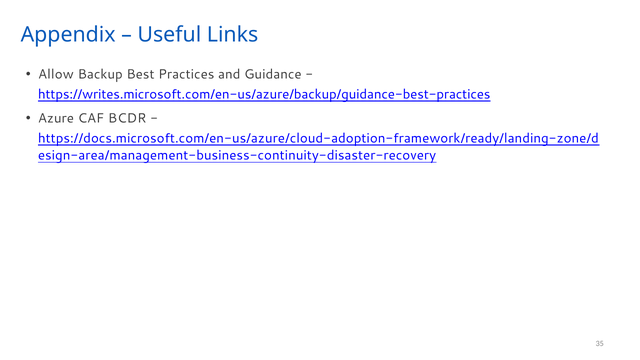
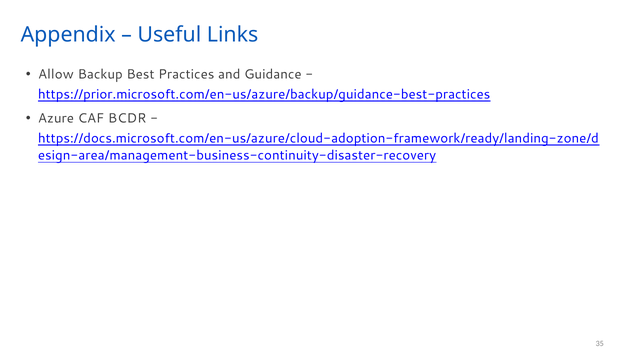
https://writes.microsoft.com/en-us/azure/backup/guidance-best-practices: https://writes.microsoft.com/en-us/azure/backup/guidance-best-practices -> https://prior.microsoft.com/en-us/azure/backup/guidance-best-practices (264, 94)
